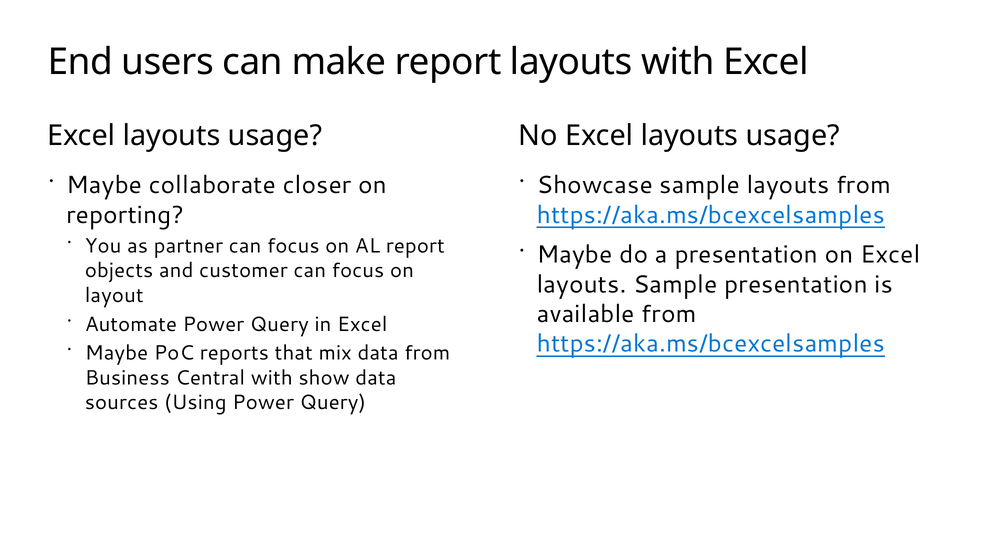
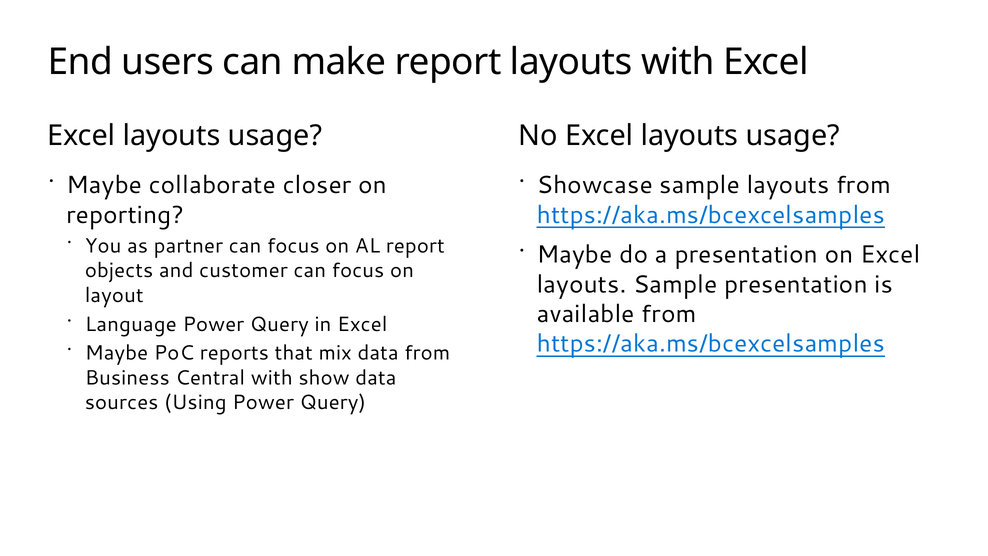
Automate: Automate -> Language (131, 324)
